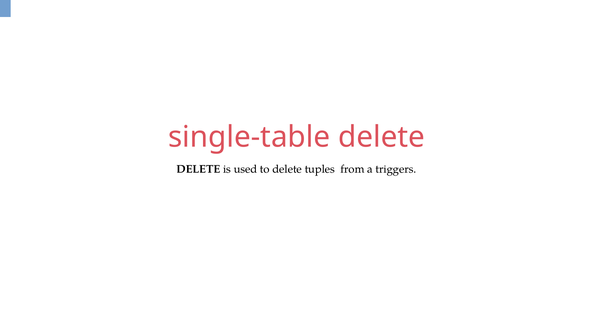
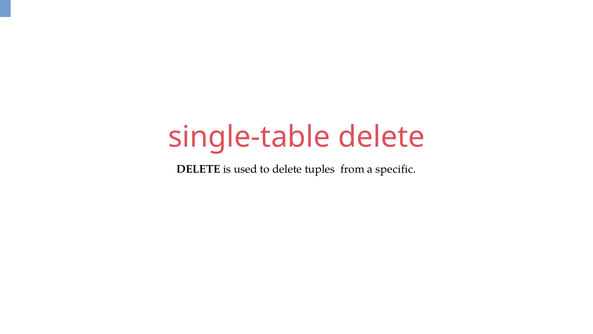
triggers: triggers -> specific (396, 169)
